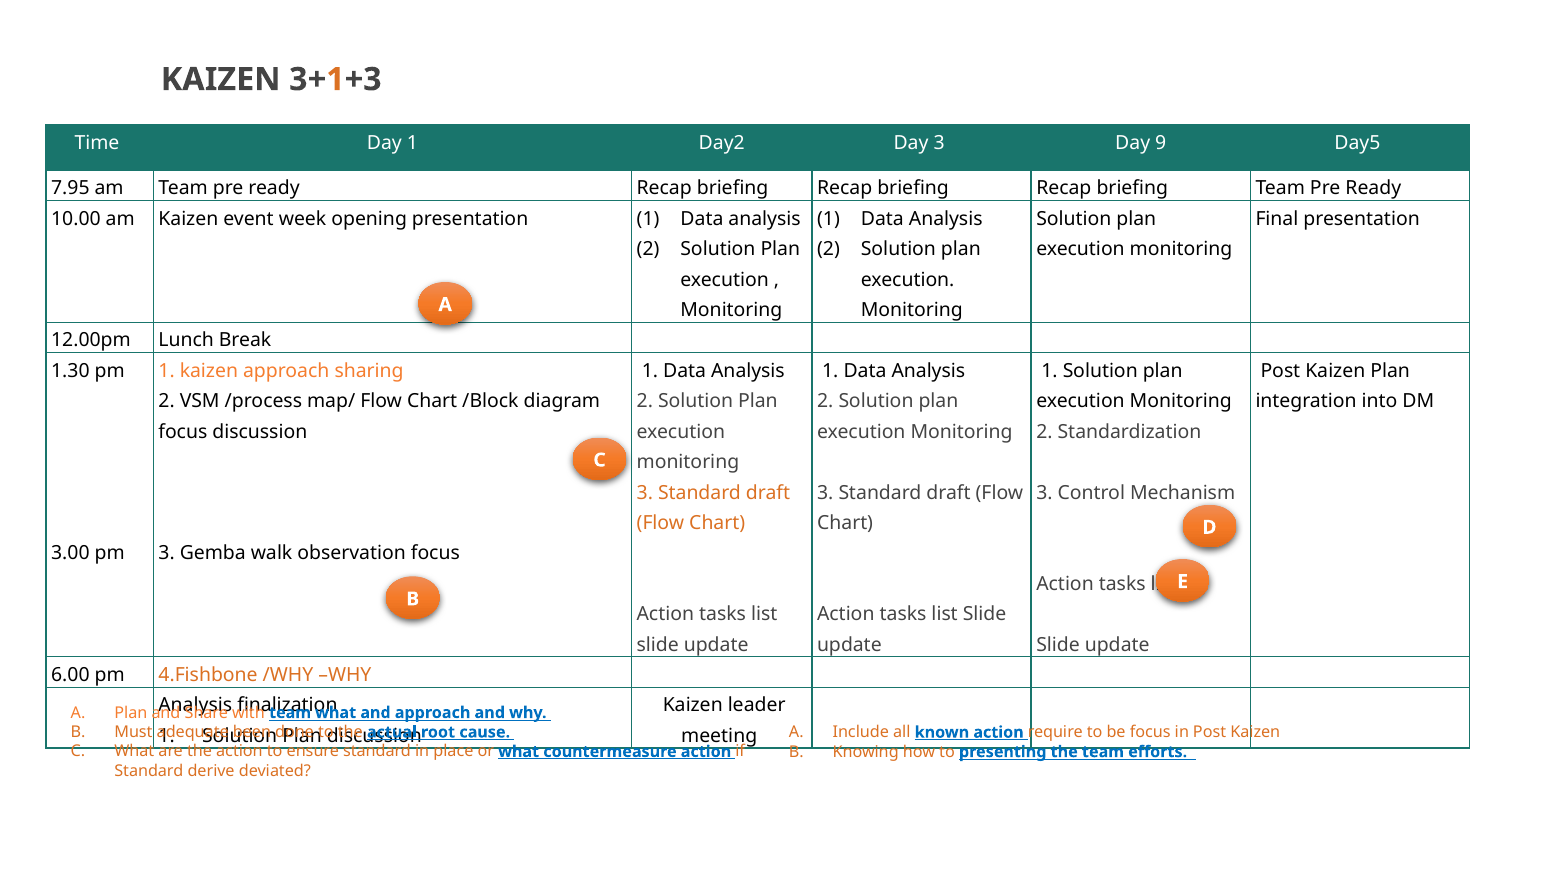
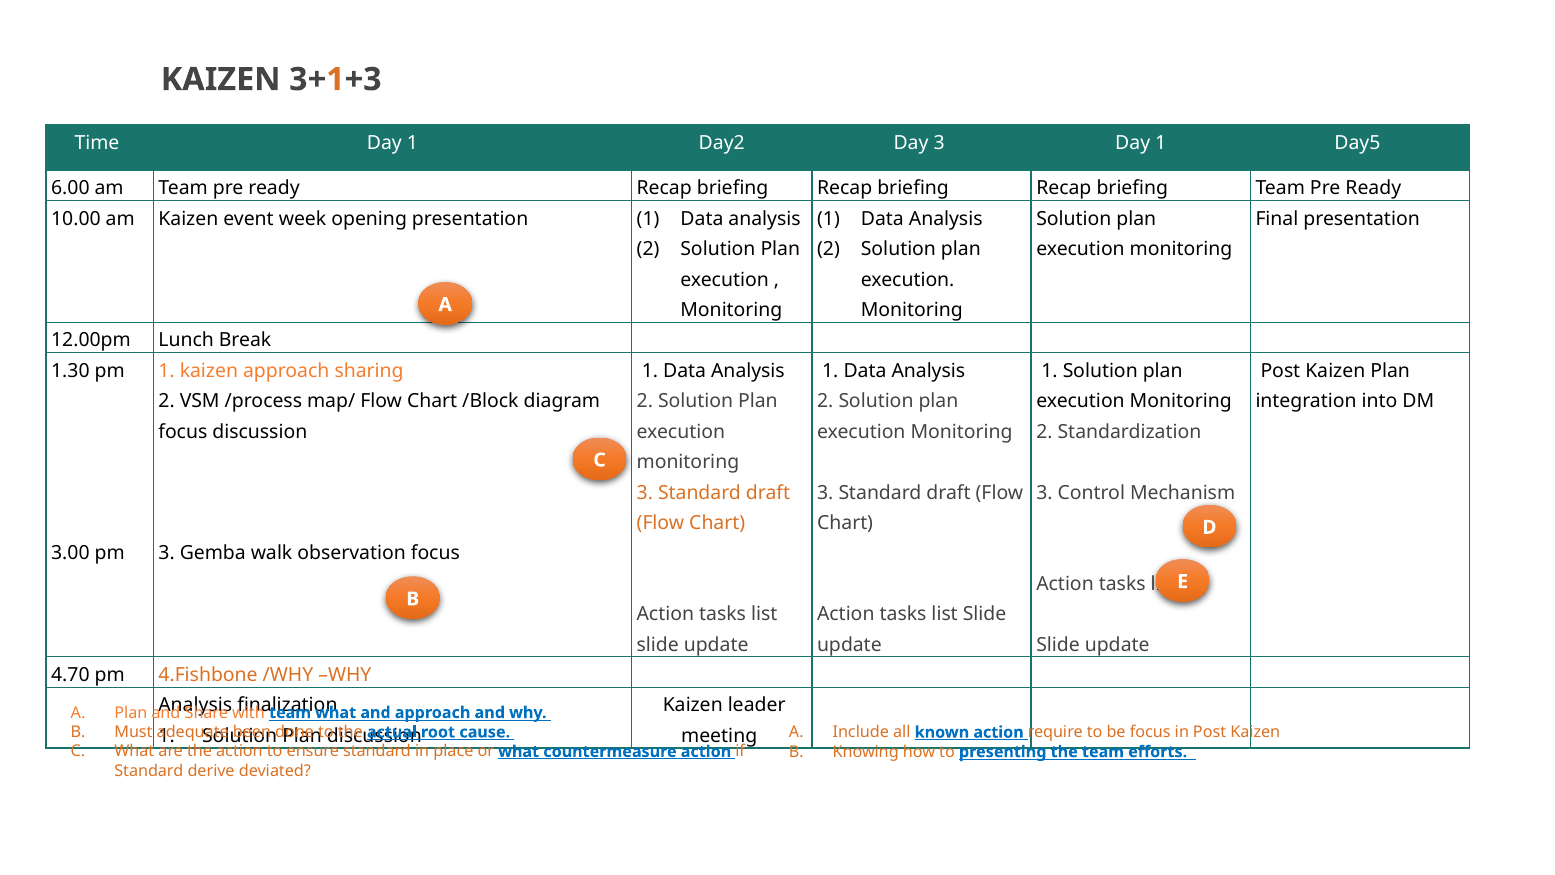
3 Day 9: 9 -> 1 (1161, 143)
7.95: 7.95 -> 6.00 (70, 188)
6.00: 6.00 -> 4.70 (70, 675)
